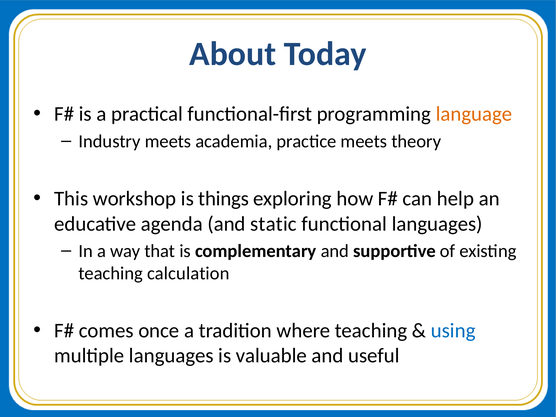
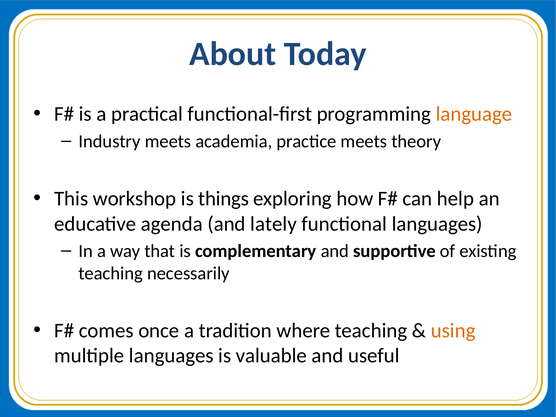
static: static -> lately (274, 224)
calculation: calculation -> necessarily (188, 273)
using colour: blue -> orange (453, 331)
